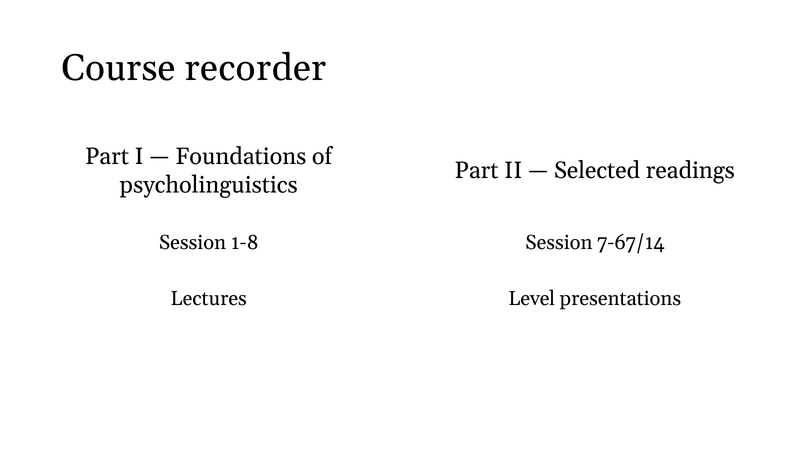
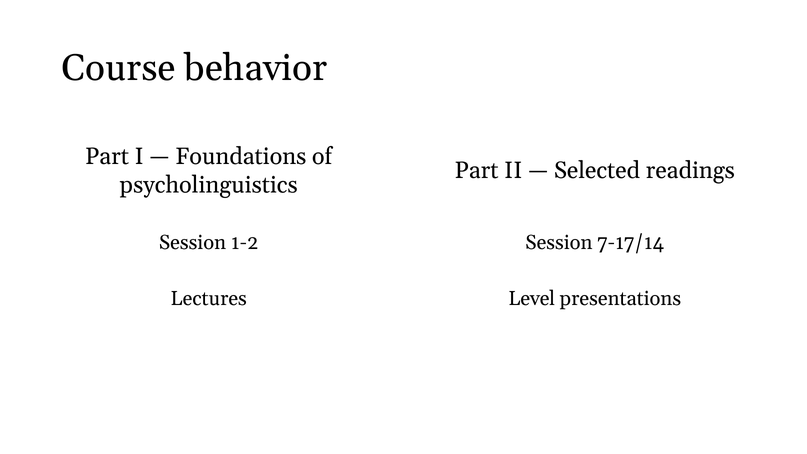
recorder: recorder -> behavior (256, 68)
1-8: 1-8 -> 1-2 (245, 243)
7-67/14: 7-67/14 -> 7-17/14 (631, 243)
